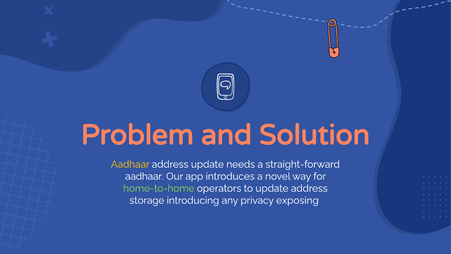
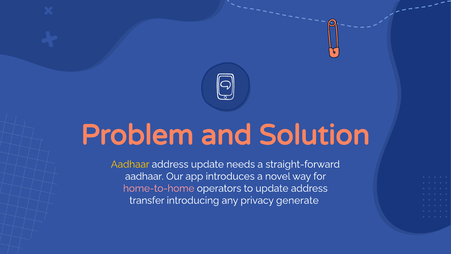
home-to-home colour: light green -> pink (159, 188)
storage: storage -> transfer (147, 200)
exposing: exposing -> generate (297, 200)
